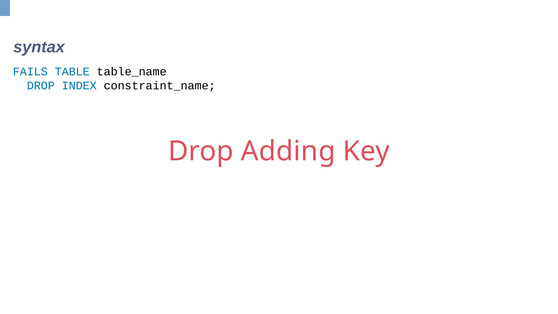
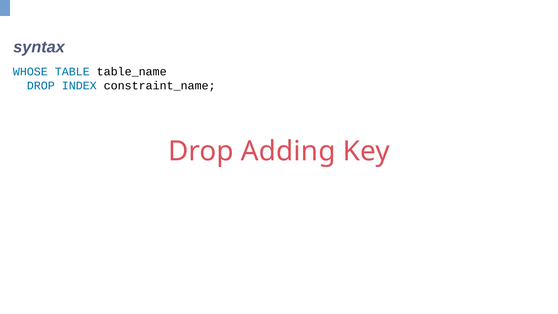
FAILS: FAILS -> WHOSE (30, 72)
